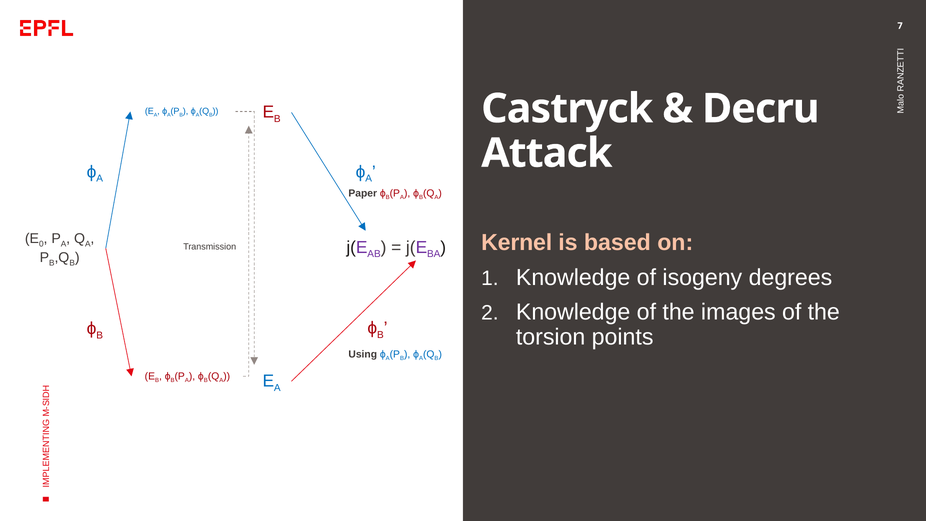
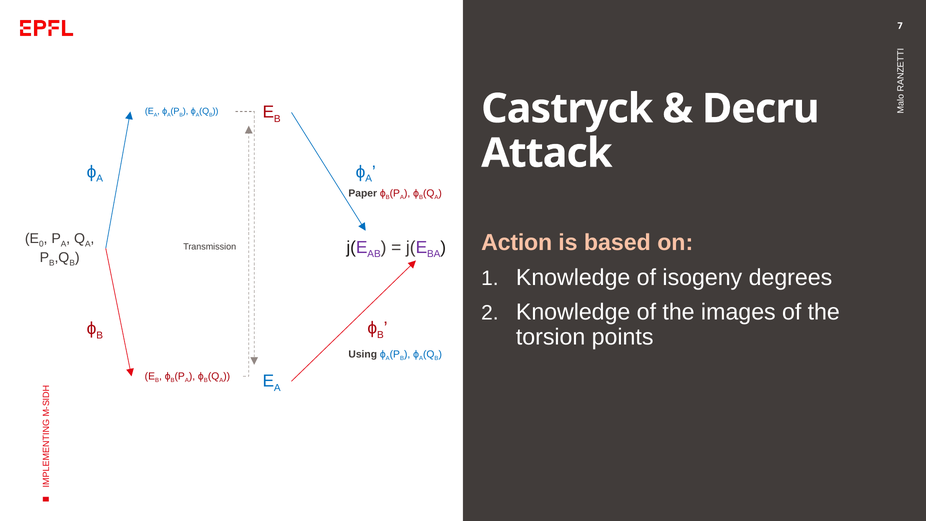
Kernel: Kernel -> Action (517, 243)
